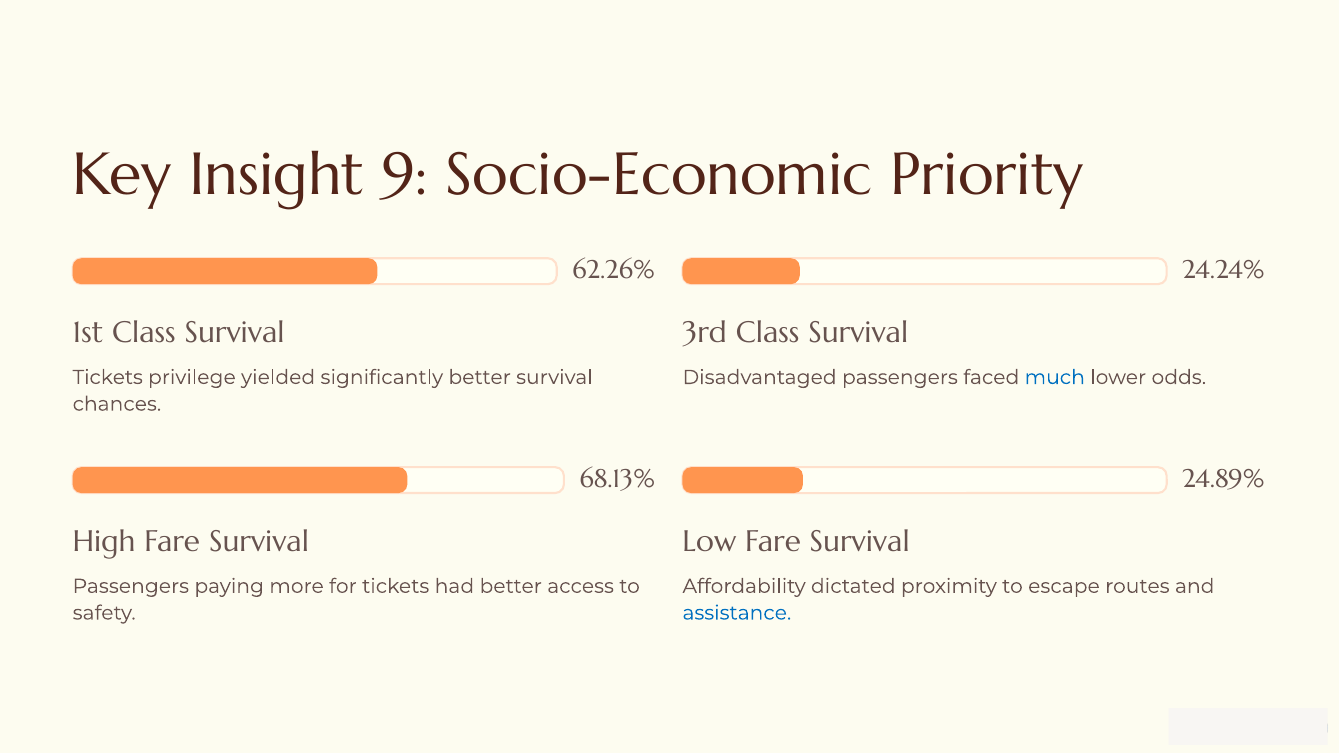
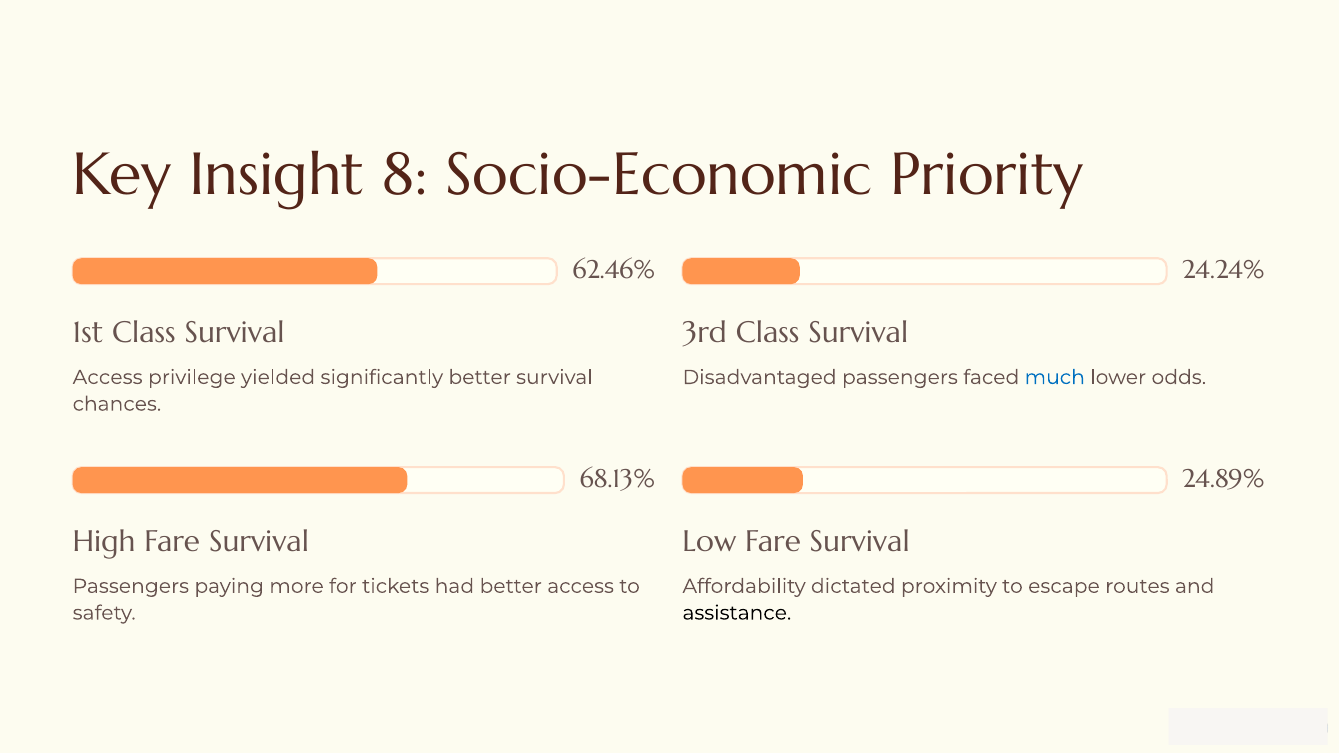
9: 9 -> 8 (405, 175)
62.26%: 62.26% -> 62.46% (614, 270)
Tickets: Tickets -> Access (108, 377)
assistance colour: blue -> black (737, 613)
